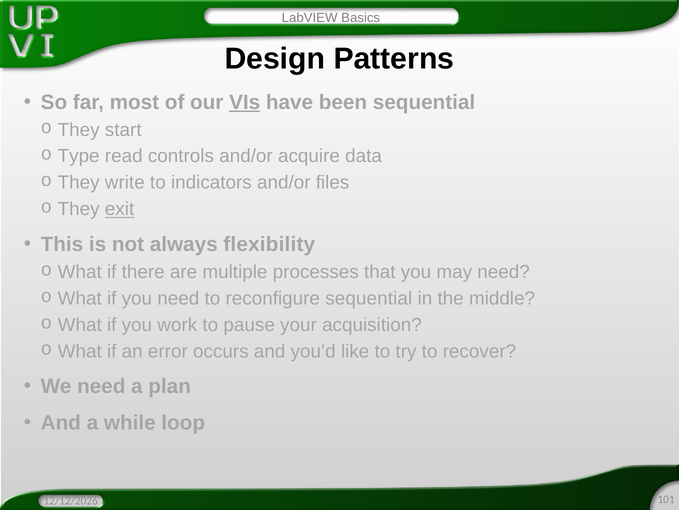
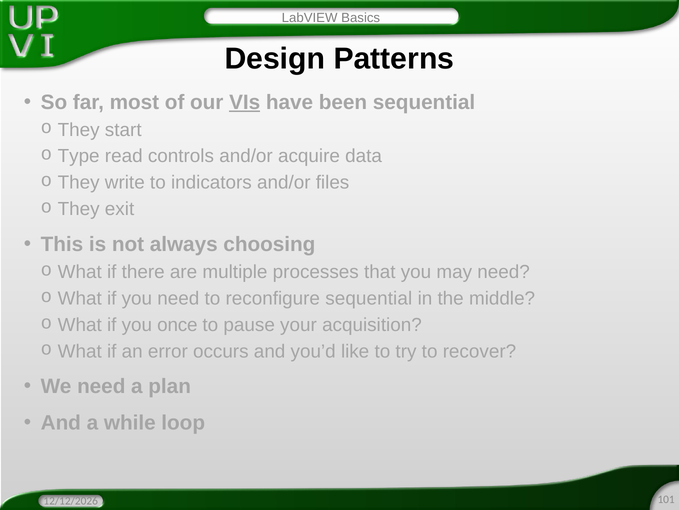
exit underline: present -> none (120, 209)
flexibility: flexibility -> choosing (269, 244)
work: work -> once (177, 324)
